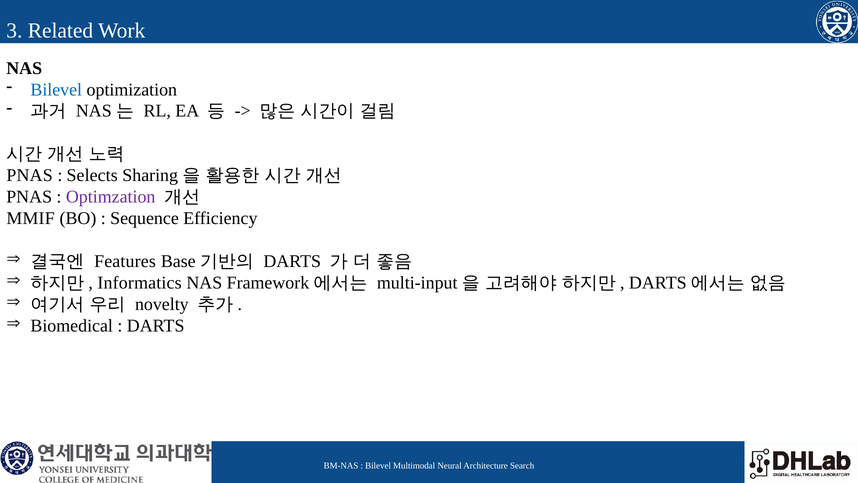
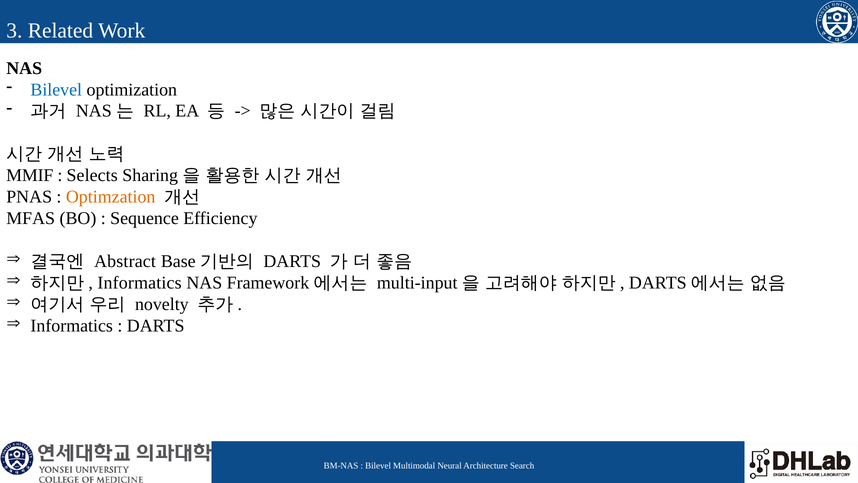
PNAS: PNAS -> MMIF (30, 175)
Optimzation colour: purple -> orange (111, 197)
MMIF: MMIF -> MFAS (31, 218)
Features: Features -> Abstract (125, 261)
Biomedical: Biomedical -> Informatics (72, 326)
